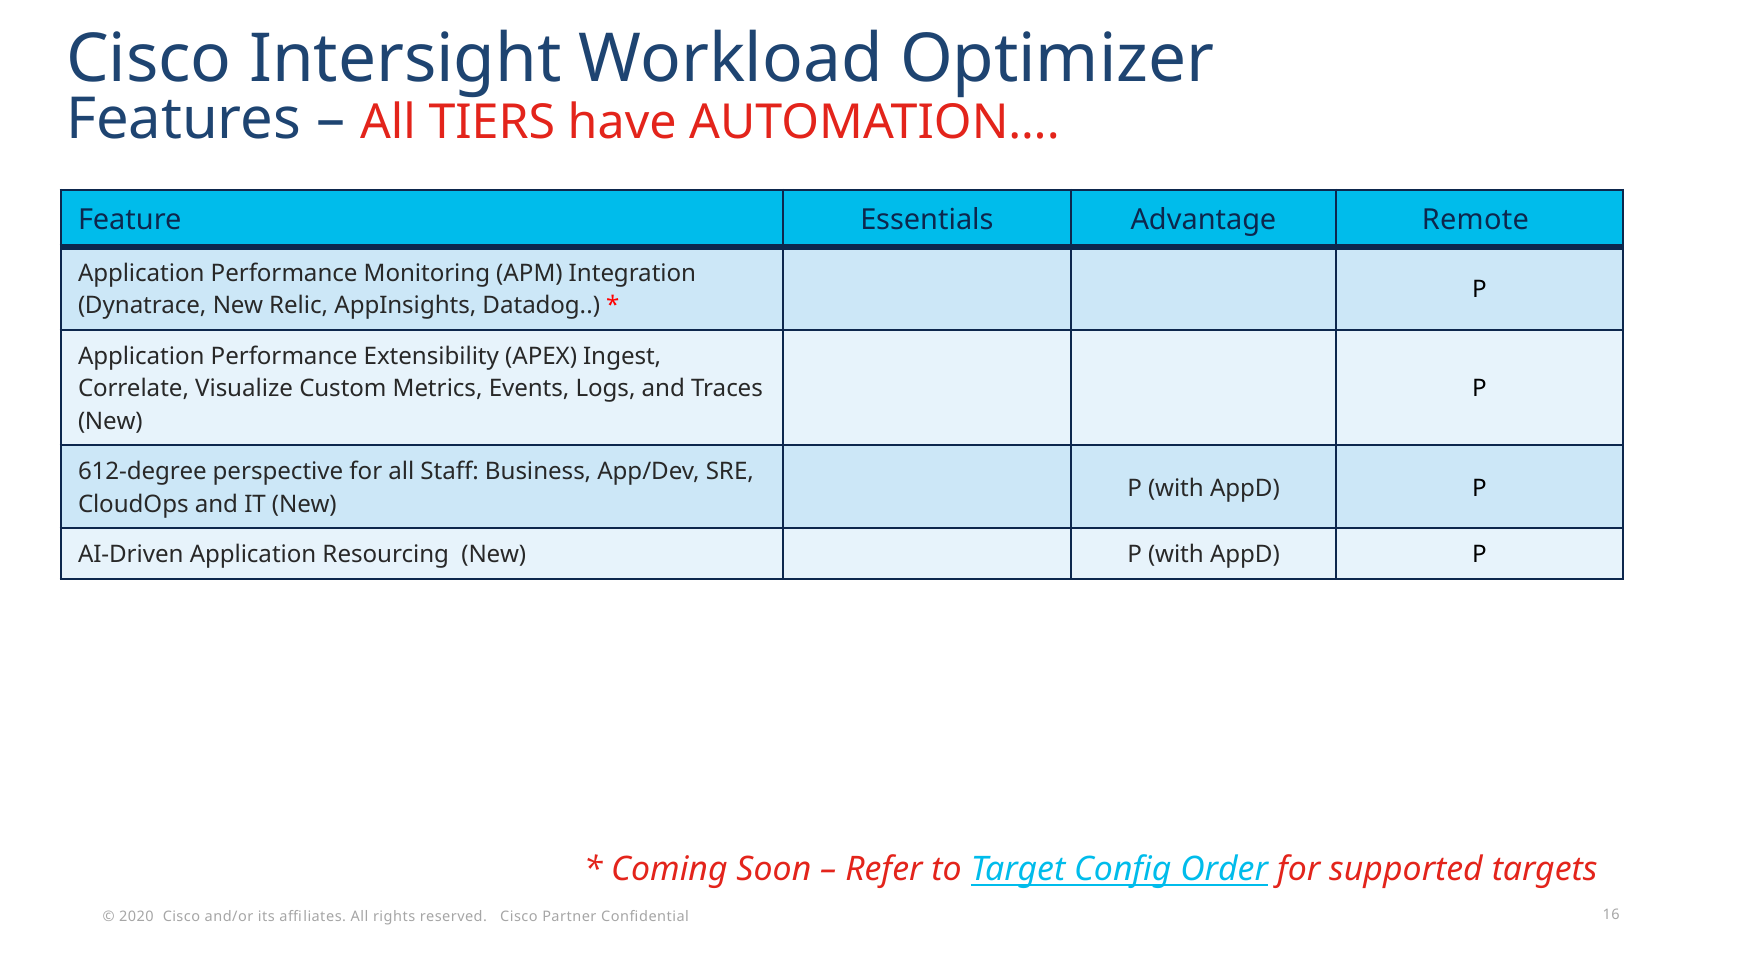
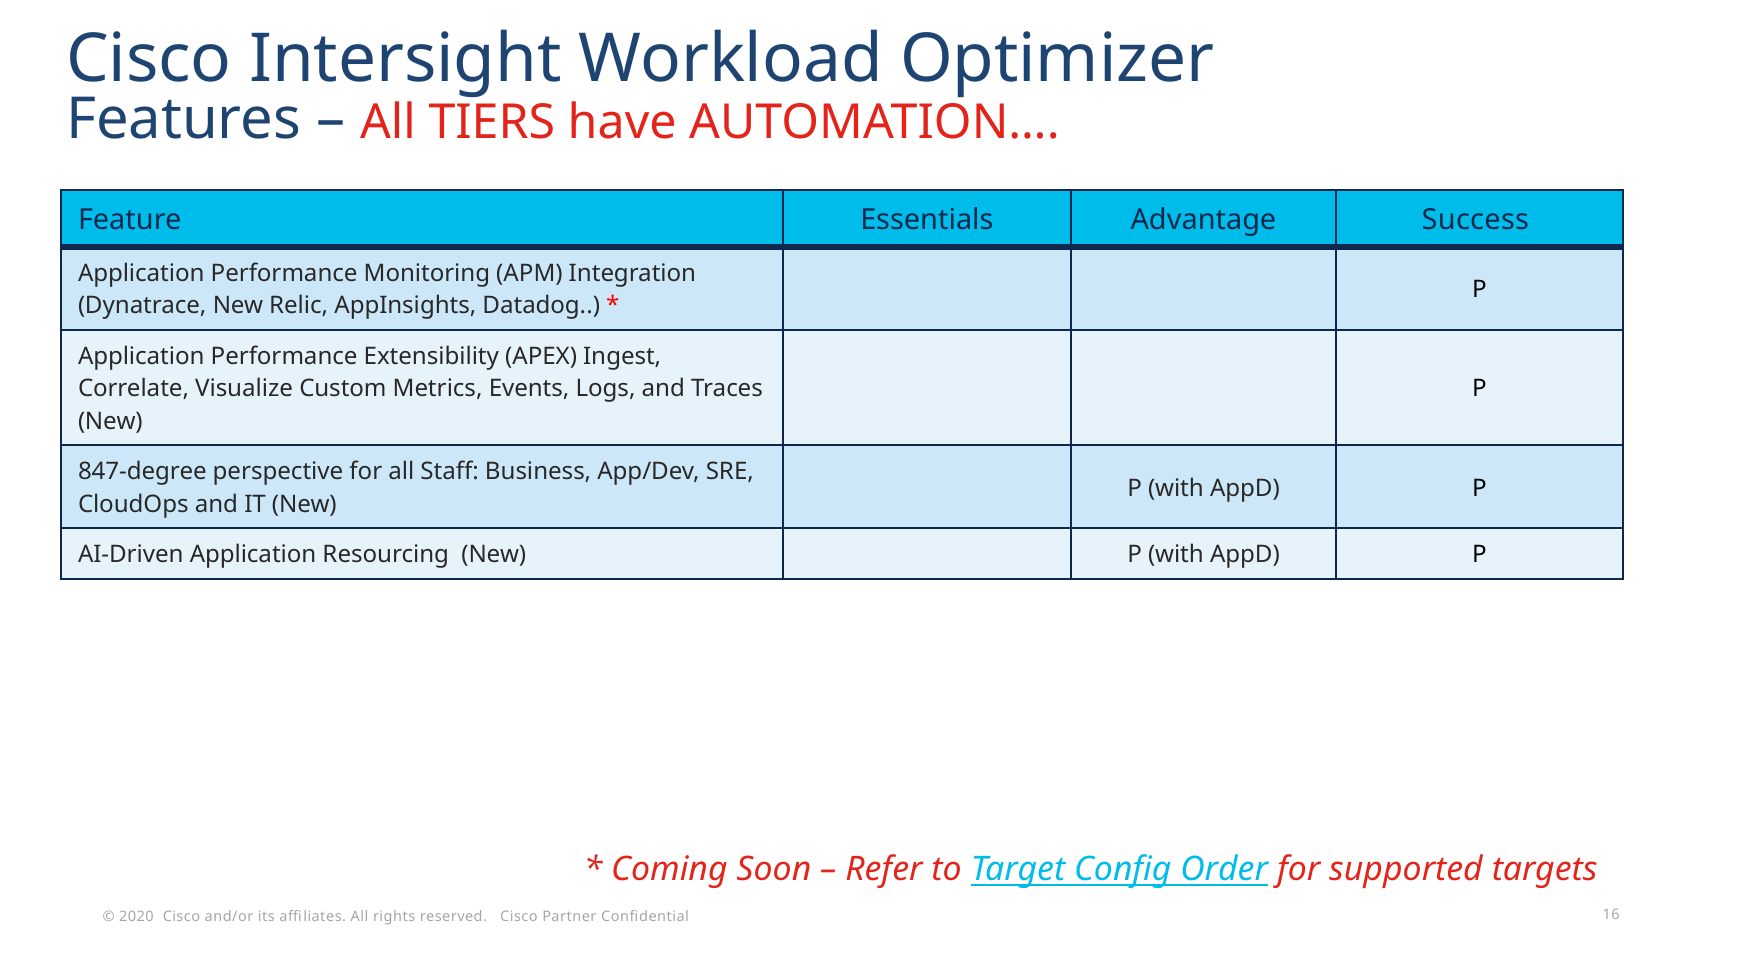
Remote: Remote -> Success (1475, 220)
612-degree: 612-degree -> 847-degree (142, 472)
